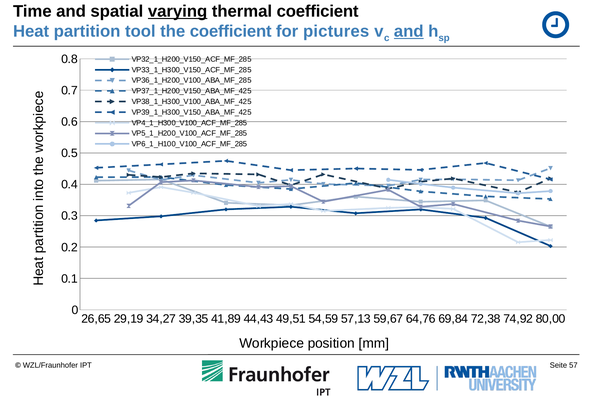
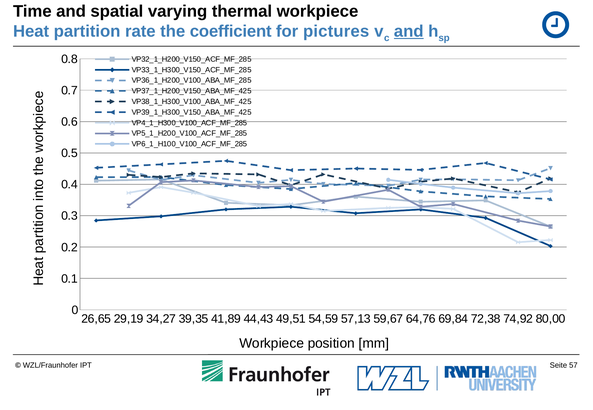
varying underline: present -> none (178, 11)
thermal coefficient: coefficient -> workpiece (318, 11)
tool: tool -> rate (140, 31)
